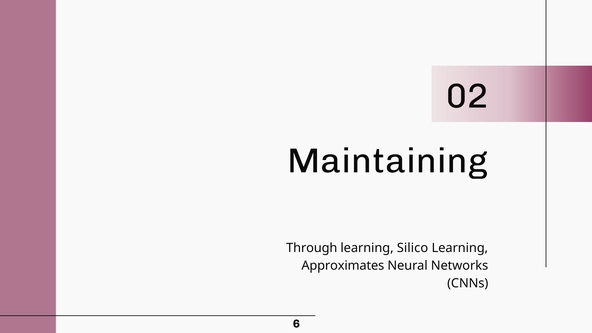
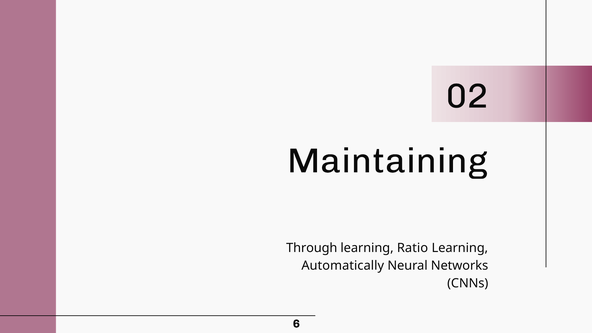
Silico: Silico -> Ratio (413, 248)
Approximates: Approximates -> Automatically (343, 266)
